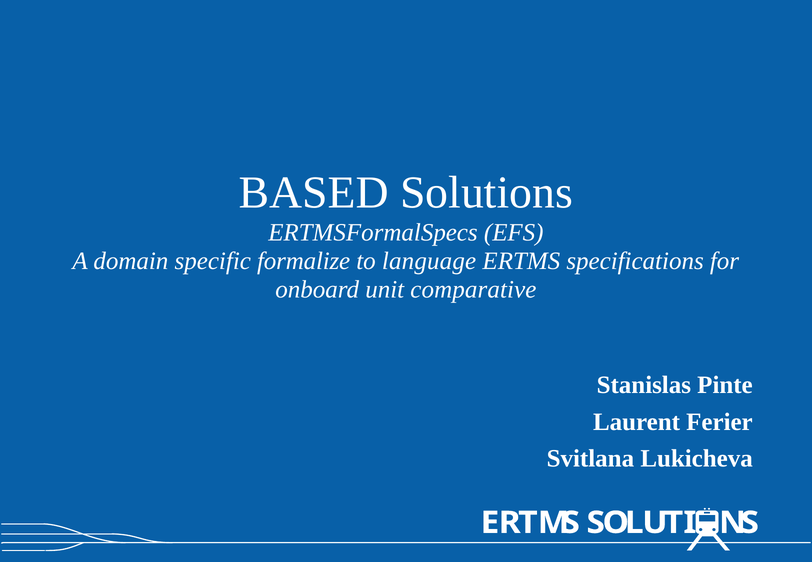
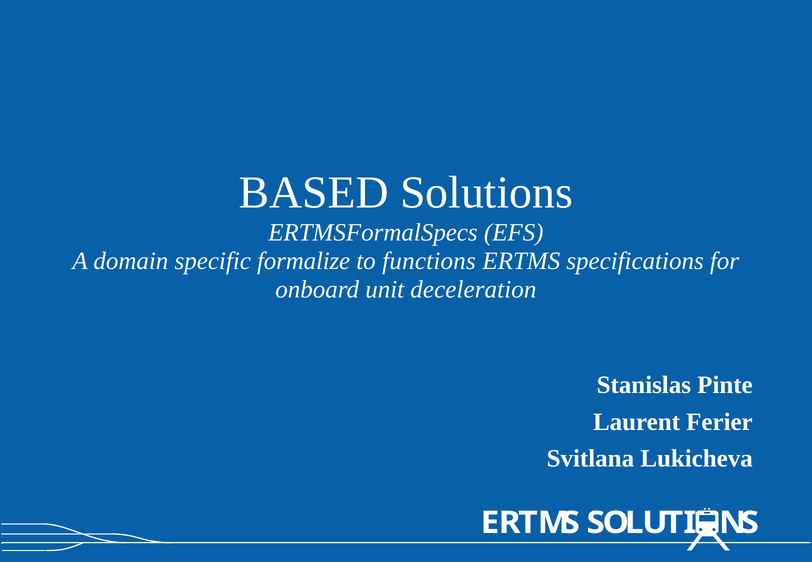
language: language -> functions (429, 261)
comparative: comparative -> deceleration (473, 290)
